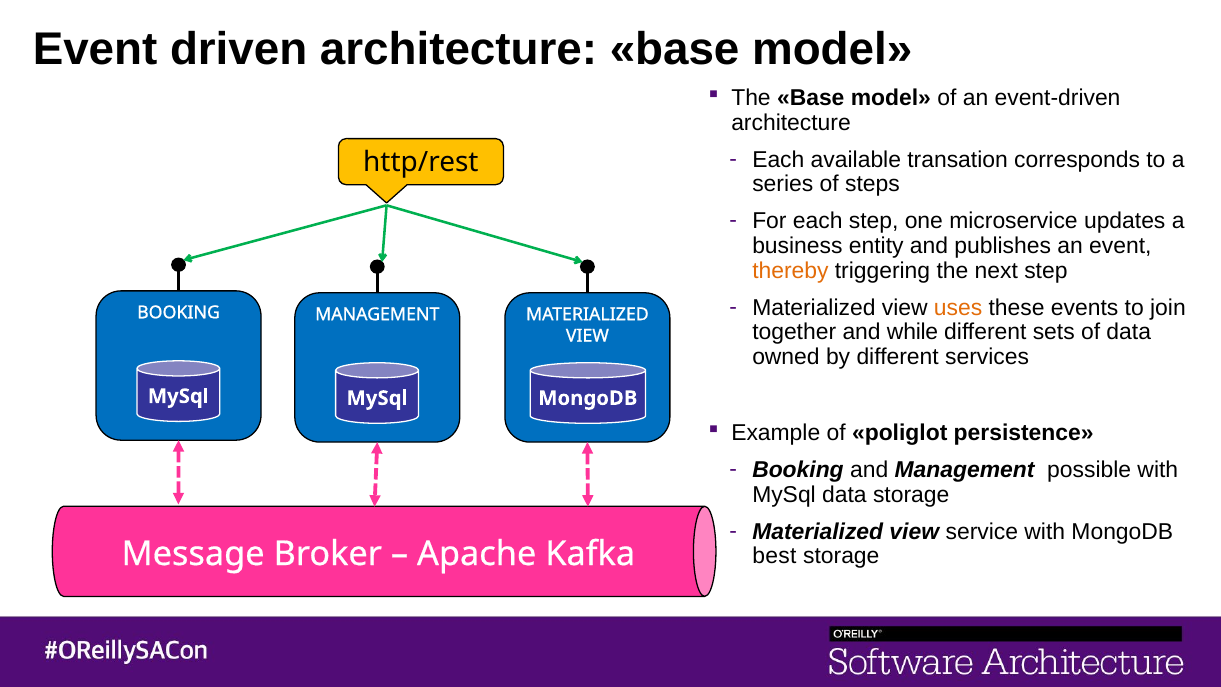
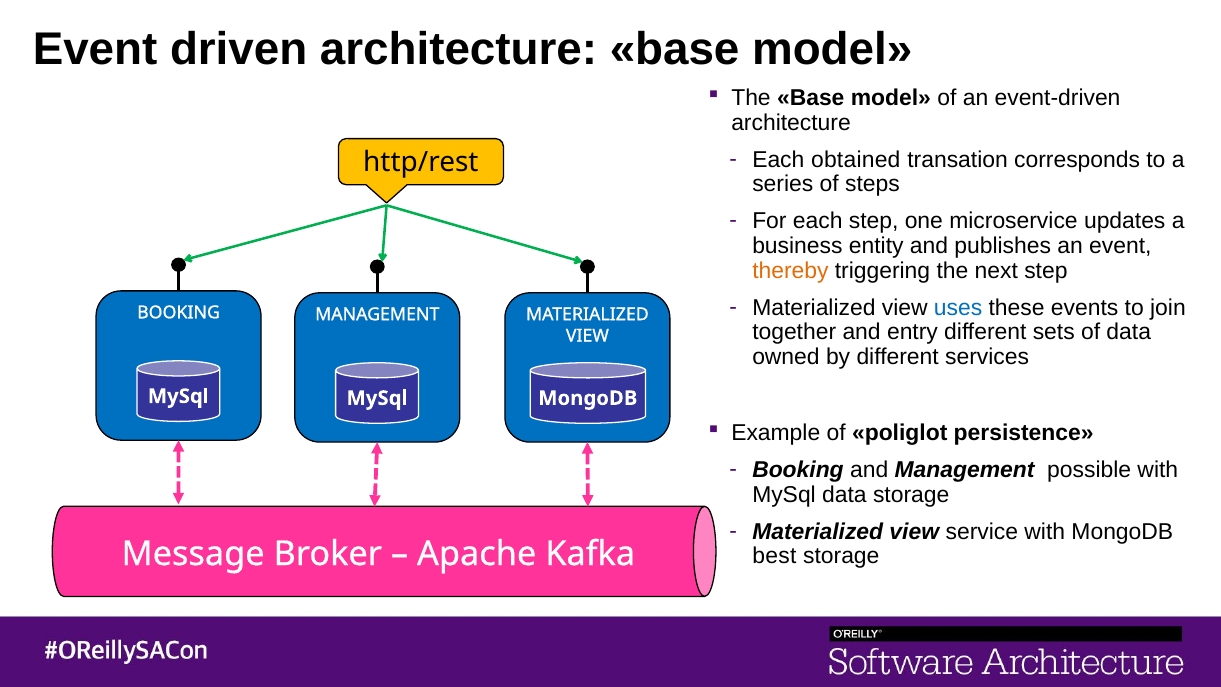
available: available -> obtained (856, 160)
uses colour: orange -> blue (958, 307)
while: while -> entry (912, 332)
